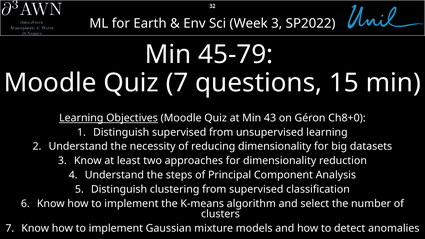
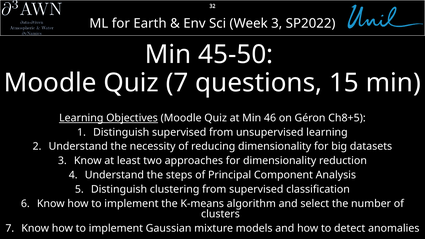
45-79: 45-79 -> 45-50 (236, 55)
43: 43 -> 46 (270, 118)
Ch8+0: Ch8+0 -> Ch8+5 (347, 118)
